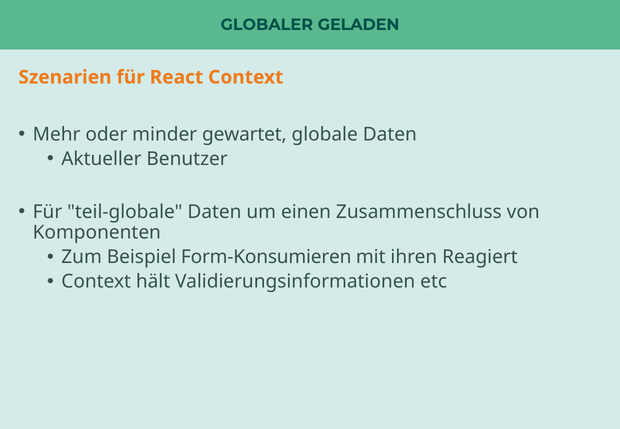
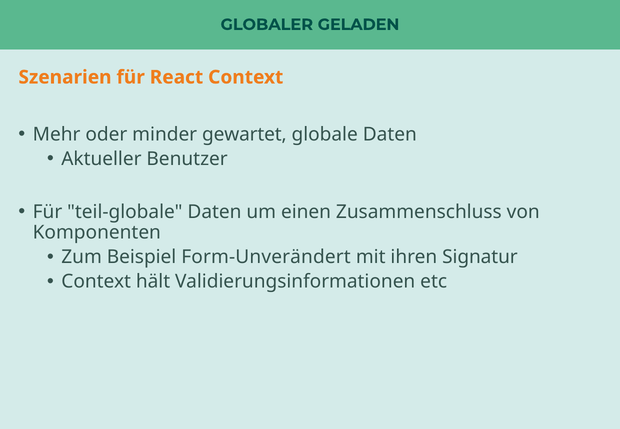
Form-Konsumieren: Form-Konsumieren -> Form-Unverändert (266, 257)
Reagiert: Reagiert -> Signatur (480, 257)
